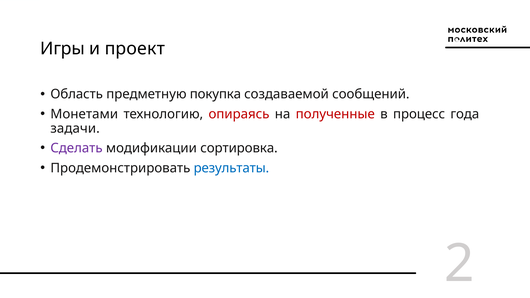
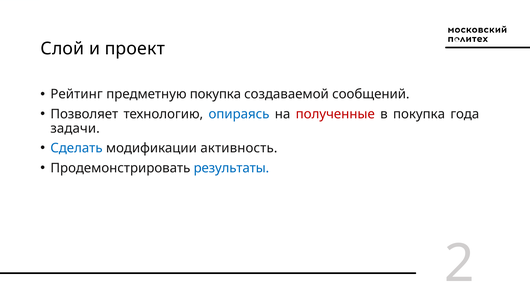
Игры: Игры -> Слой (62, 49)
Область: Область -> Рейтинг (77, 94)
Монетами: Монетами -> Позволяет (84, 114)
опираясь colour: red -> blue (239, 114)
в процесс: процесс -> покупка (419, 114)
Сделать colour: purple -> blue (76, 148)
сортировка: сортировка -> активность (239, 148)
